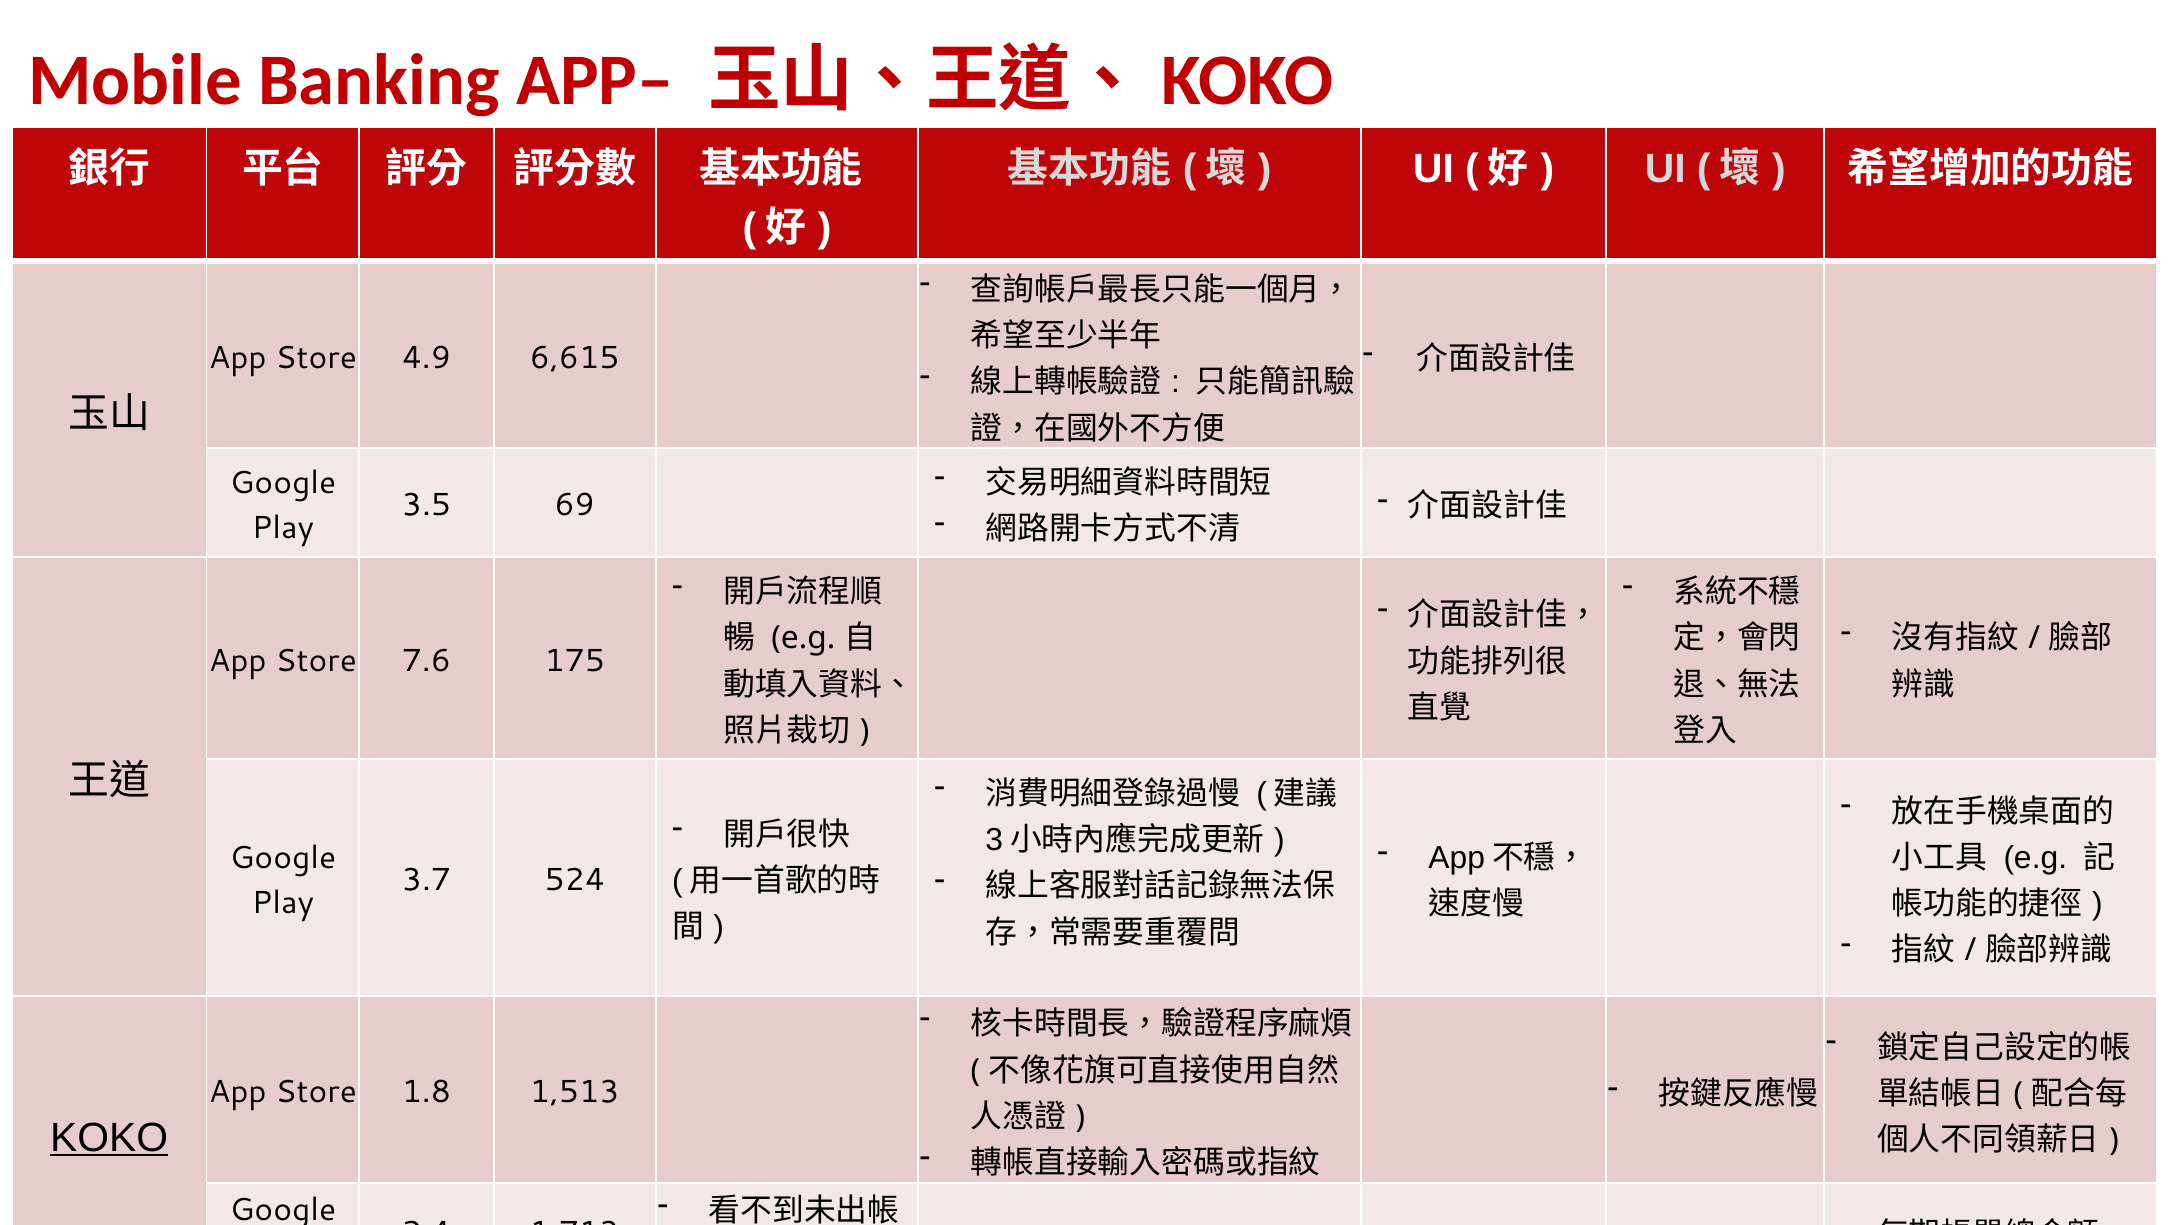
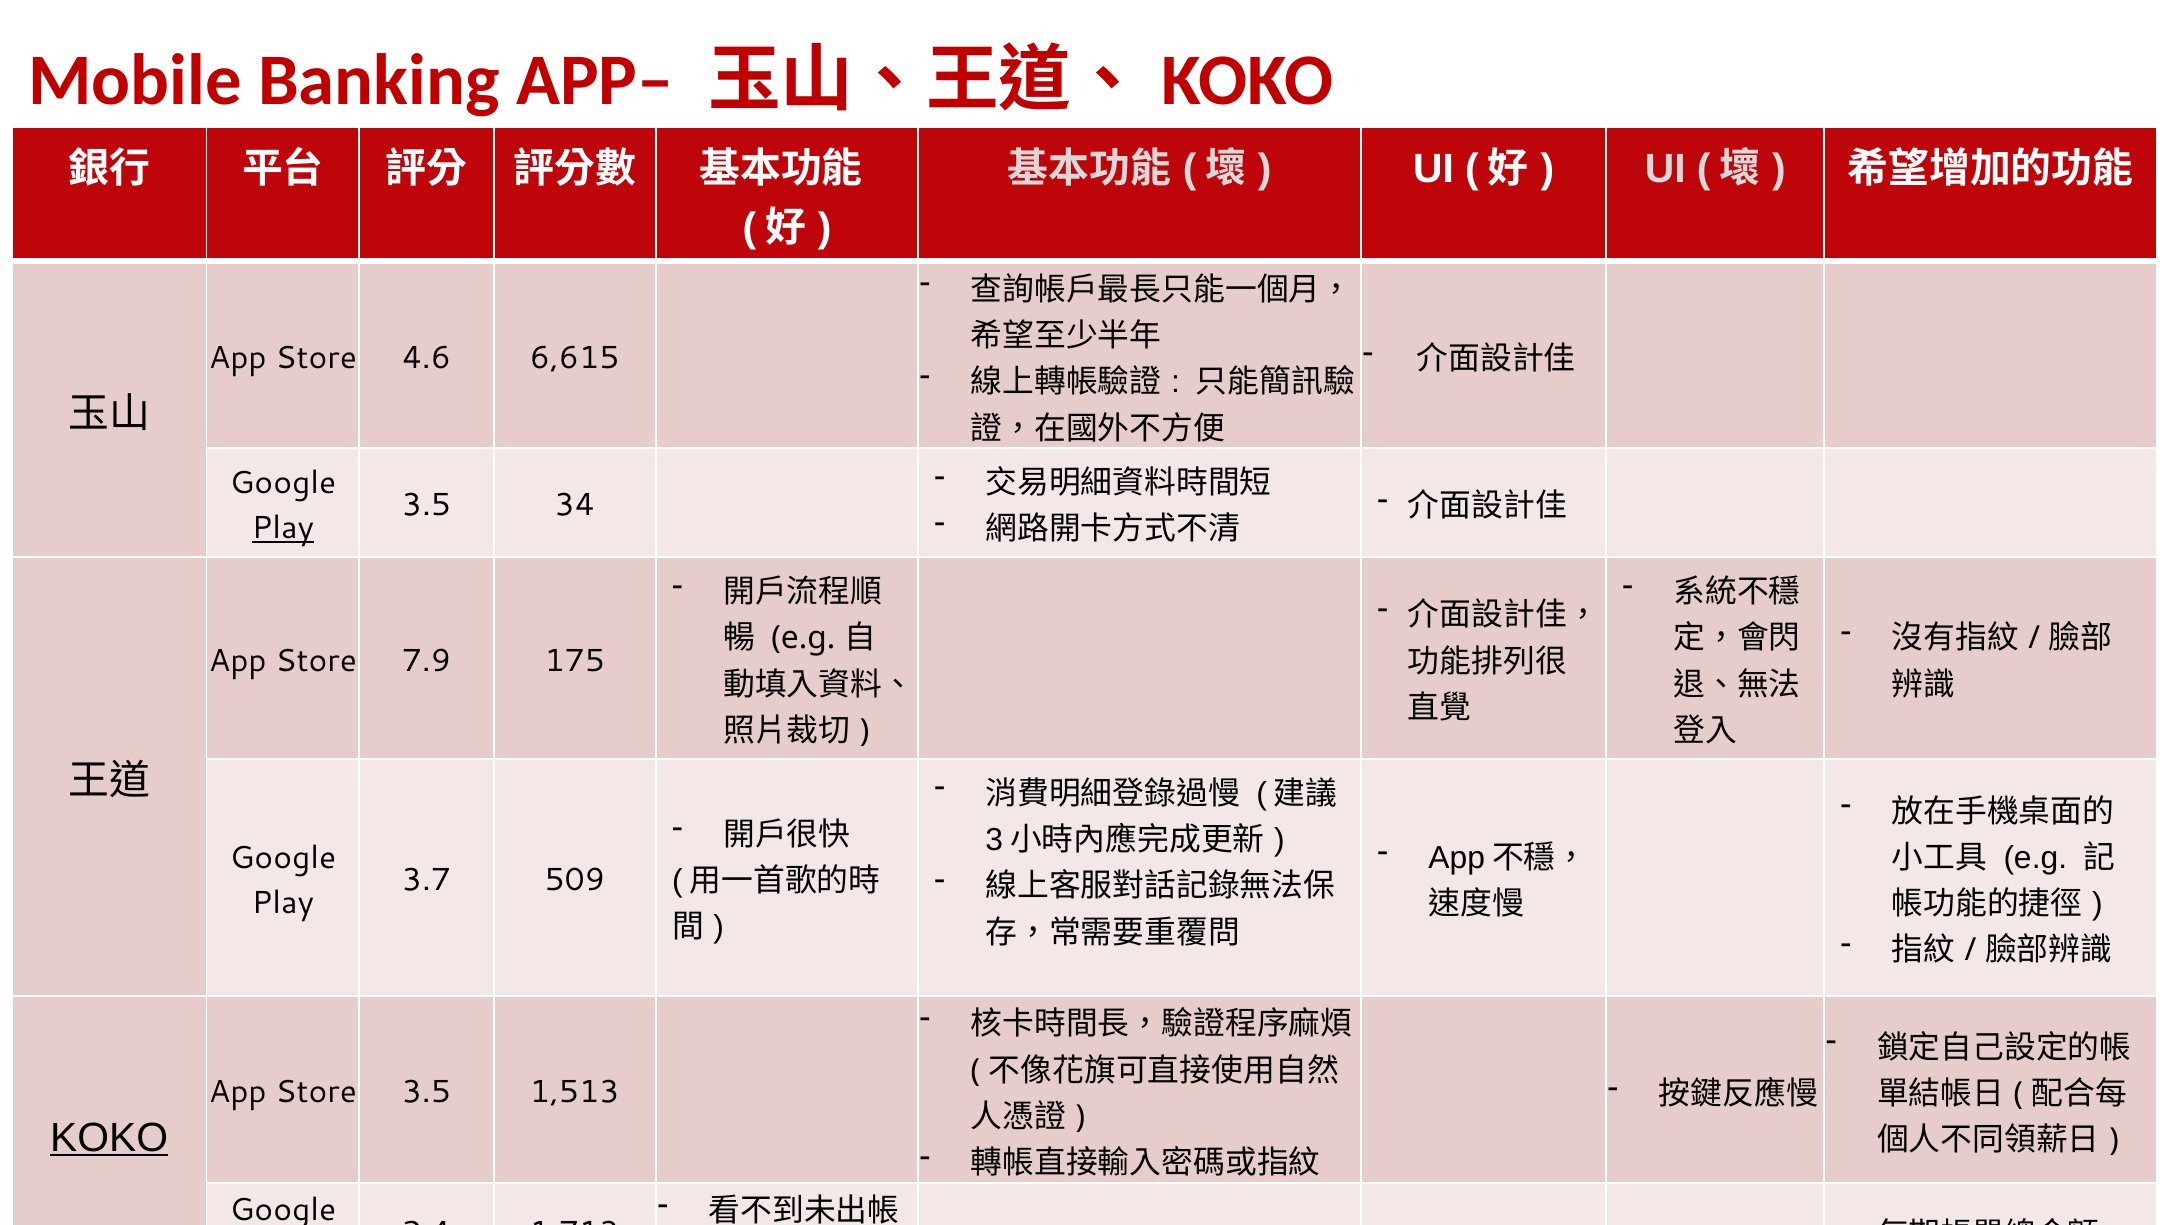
4.9: 4.9 -> 4.6 (426, 358)
69: 69 -> 34 (575, 506)
Play underline: none -> present (283, 528)
7.6: 7.6 -> 7.9 (426, 661)
524: 524 -> 509 (575, 880)
Store 1.8: 1.8 -> 3.5 (426, 1092)
